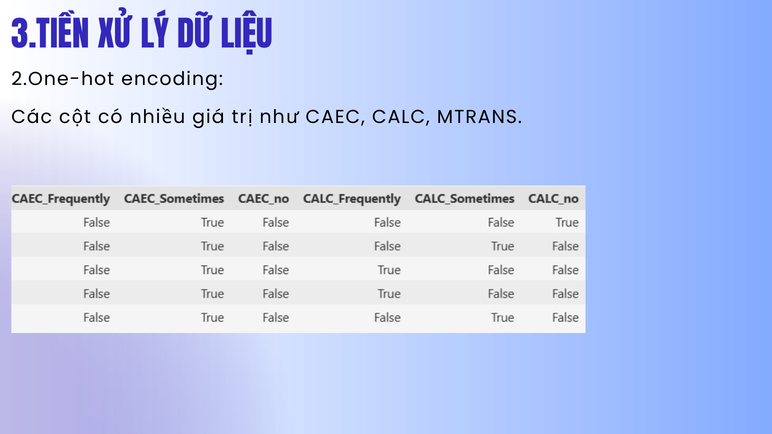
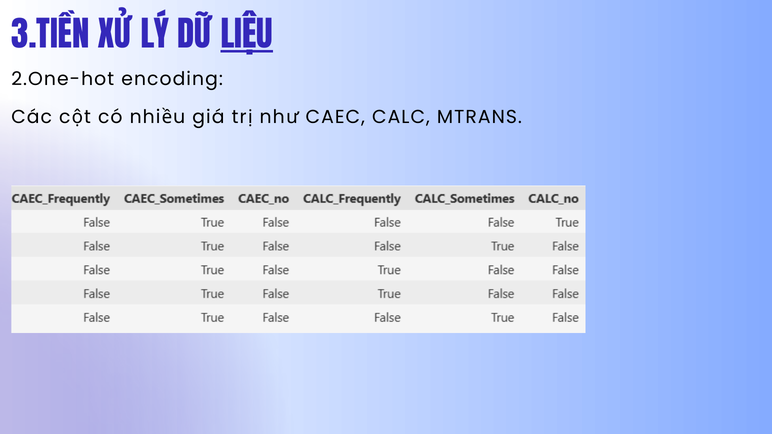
LIỆU underline: none -> present (247, 36)
